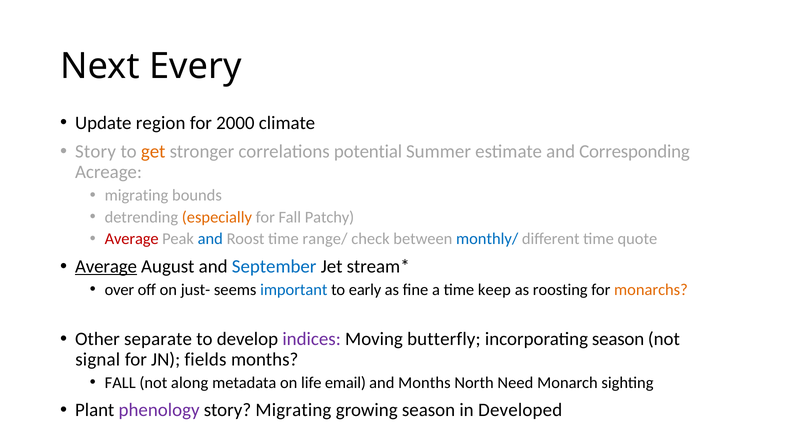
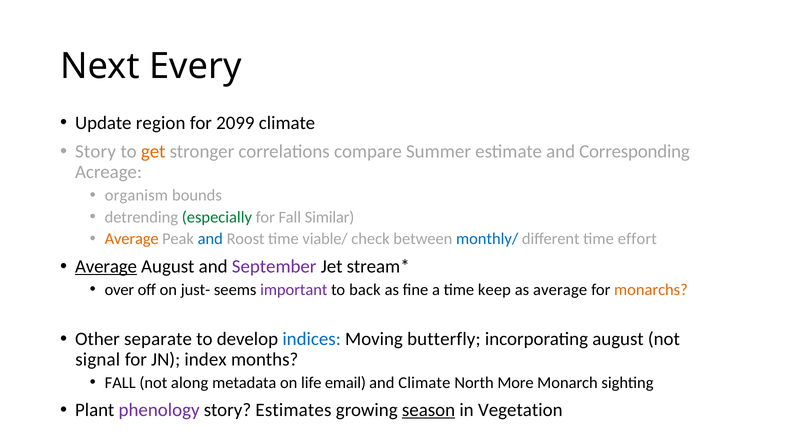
2000: 2000 -> 2099 (235, 123)
potential: potential -> compare (368, 151)
migrating: migrating -> organism (136, 195)
especially colour: orange -> green (217, 217)
Patchy: Patchy -> Similar (330, 217)
Average colour: red -> orange (132, 239)
range/: range/ -> viable/ (325, 239)
quote: quote -> effort (637, 239)
September colour: blue -> purple (274, 266)
important colour: blue -> purple (294, 289)
early: early -> back (365, 289)
as roosting: roosting -> average (560, 289)
indices colour: purple -> blue (312, 338)
incorporating season: season -> august (618, 338)
fields: fields -> index (206, 359)
and Months: Months -> Climate (424, 382)
Need: Need -> More (516, 382)
story Migrating: Migrating -> Estimates (293, 409)
season underline: none -> present (429, 409)
Developed: Developed -> Vegetation (520, 409)
